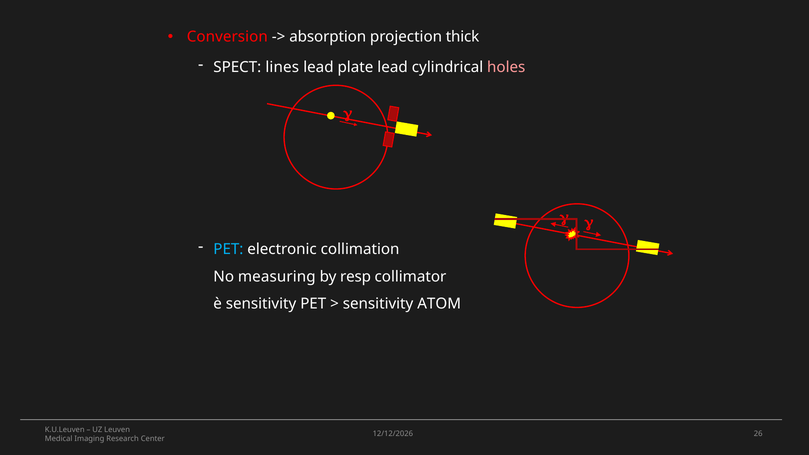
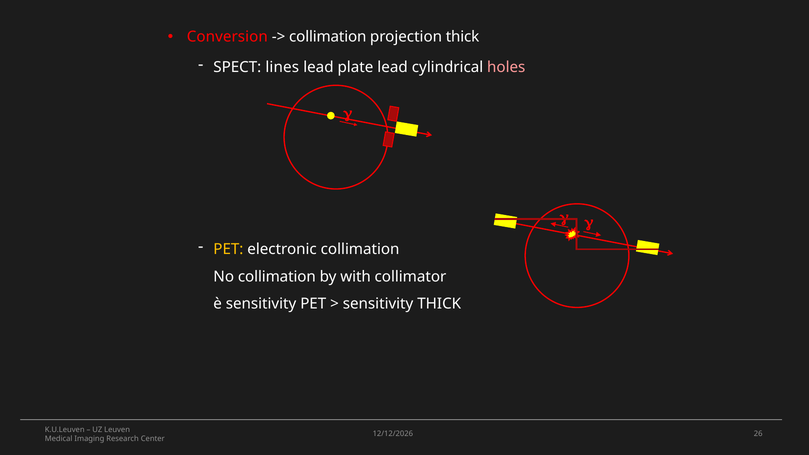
absorption: absorption -> collimation (328, 37)
PET colour: light blue -> yellow (228, 249)
No measuring: measuring -> collimation (277, 277)
resp: resp -> with (356, 277)
sensitivity ATOM: ATOM -> THICK (439, 304)
